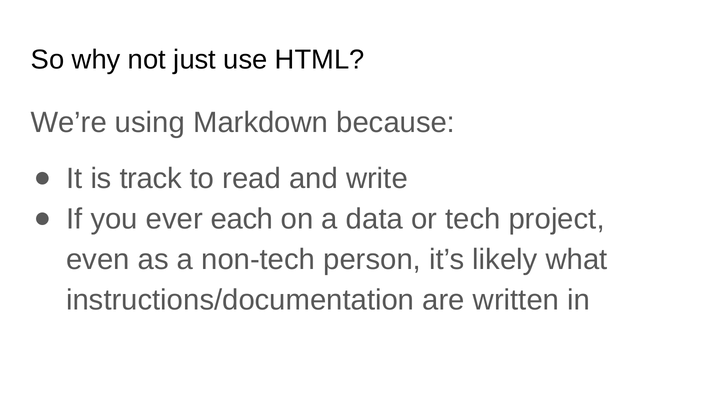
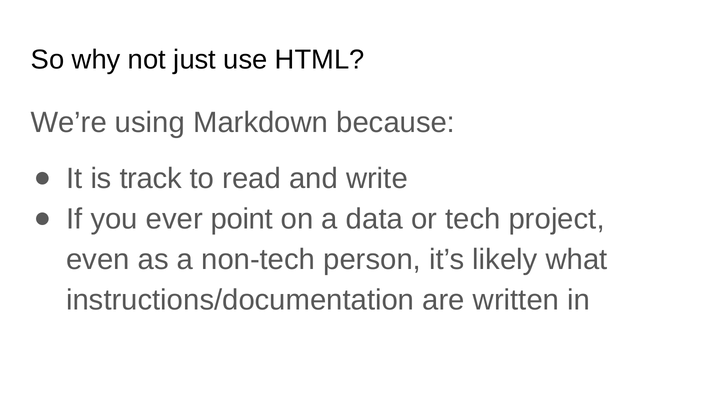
each: each -> point (242, 219)
